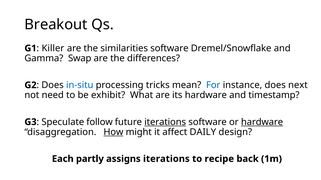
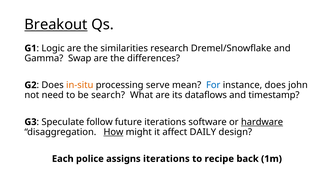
Breakout underline: none -> present (56, 25)
Killer: Killer -> Logic (53, 48)
similarities software: software -> research (169, 48)
in-situ colour: blue -> orange (80, 85)
tricks: tricks -> serve (158, 85)
next: next -> john (298, 85)
exhibit: exhibit -> search (108, 95)
its hardware: hardware -> dataflows (206, 95)
iterations underline: present -> none (165, 122)
partly: partly -> police (90, 159)
